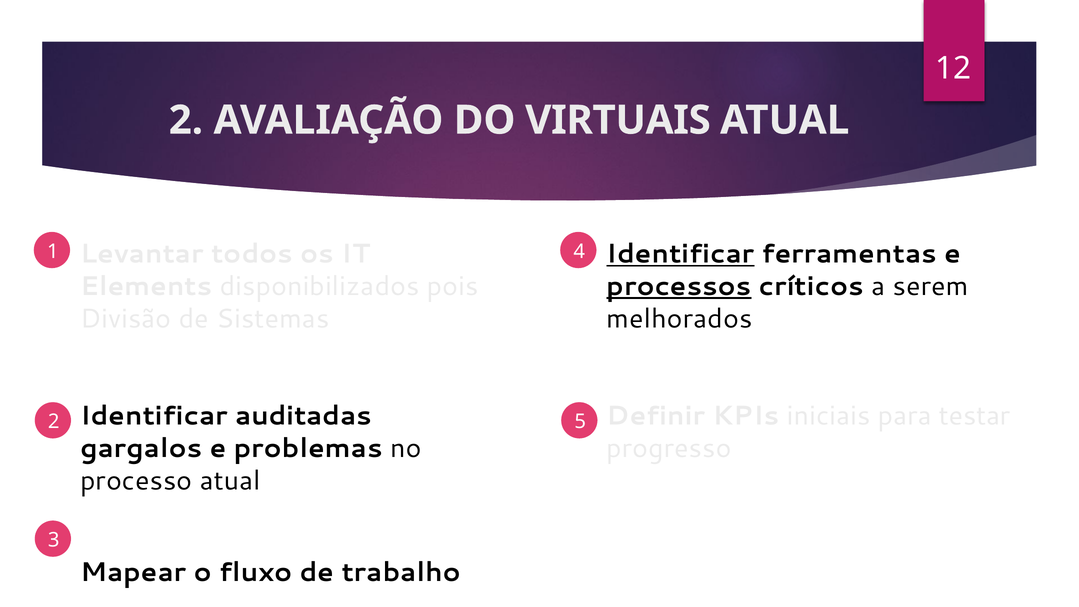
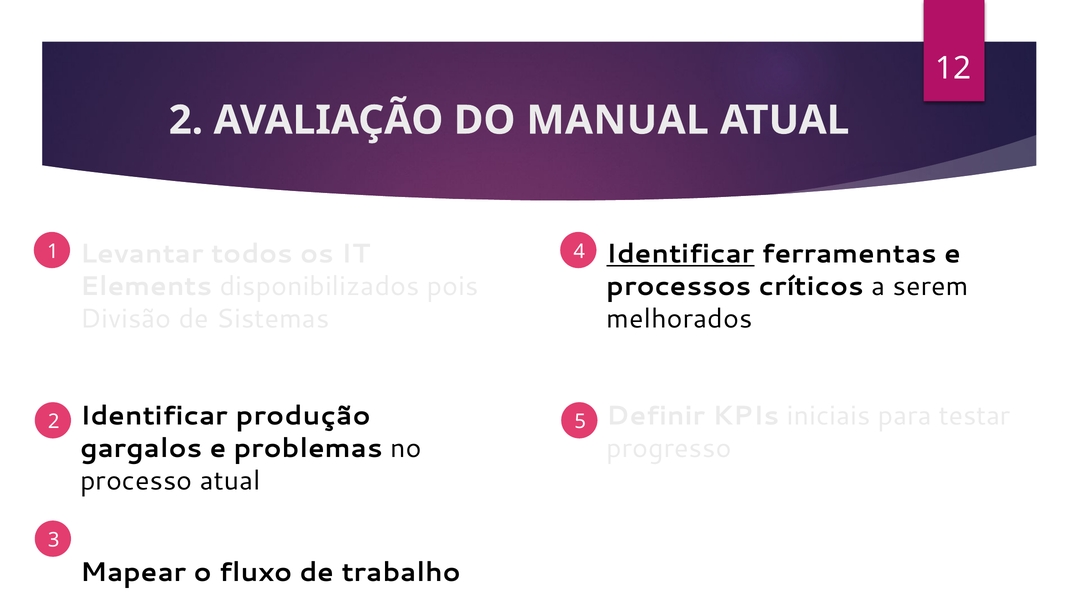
VIRTUAIS: VIRTUAIS -> MANUAL (618, 120)
processos underline: present -> none (679, 286)
auditadas: auditadas -> produção (303, 416)
